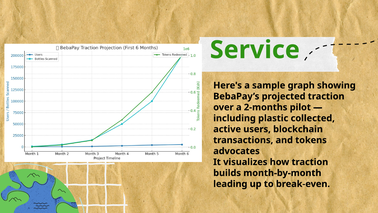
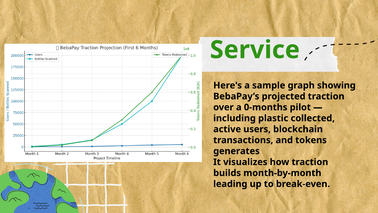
2-months: 2-months -> 0-months (266, 107)
advocates: advocates -> generates (236, 151)
